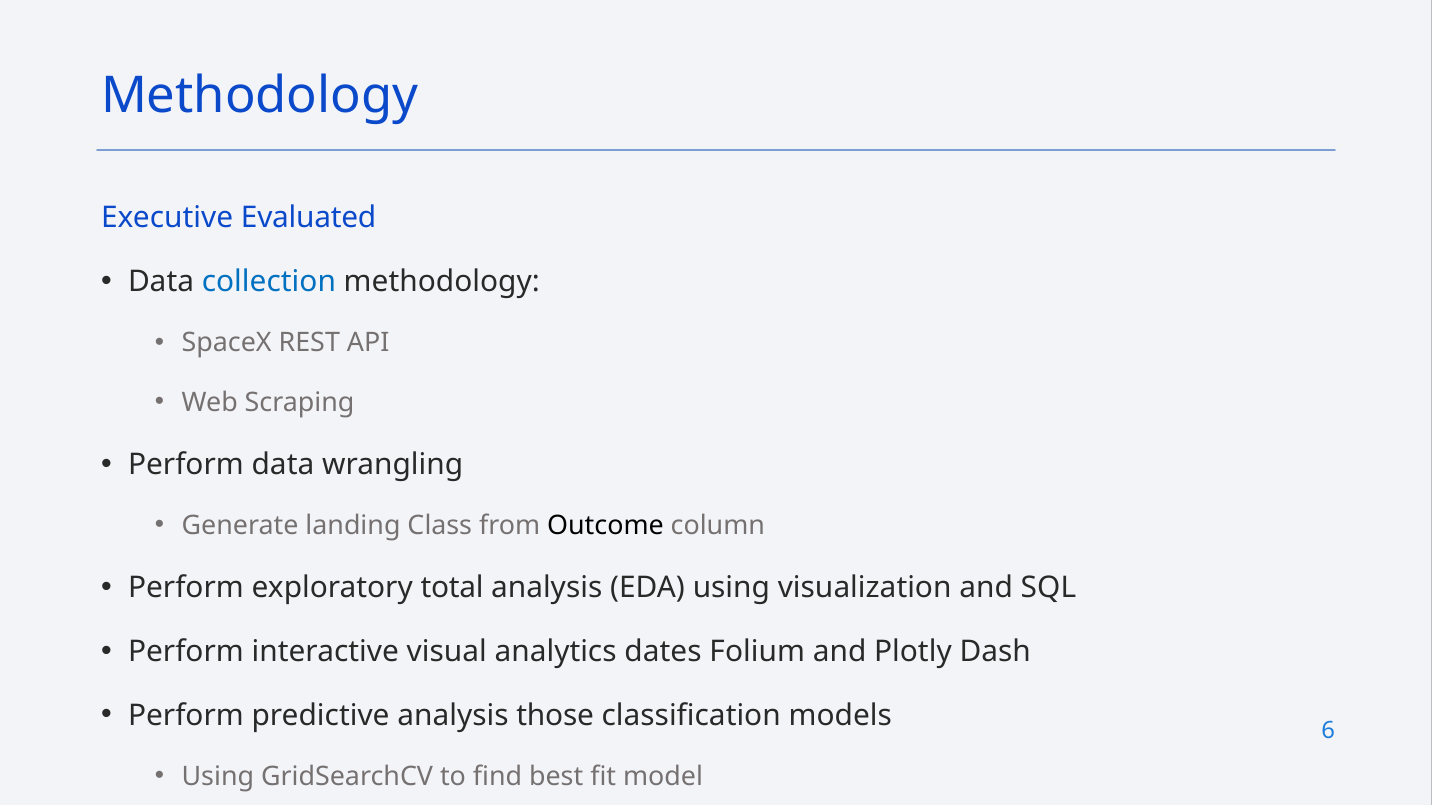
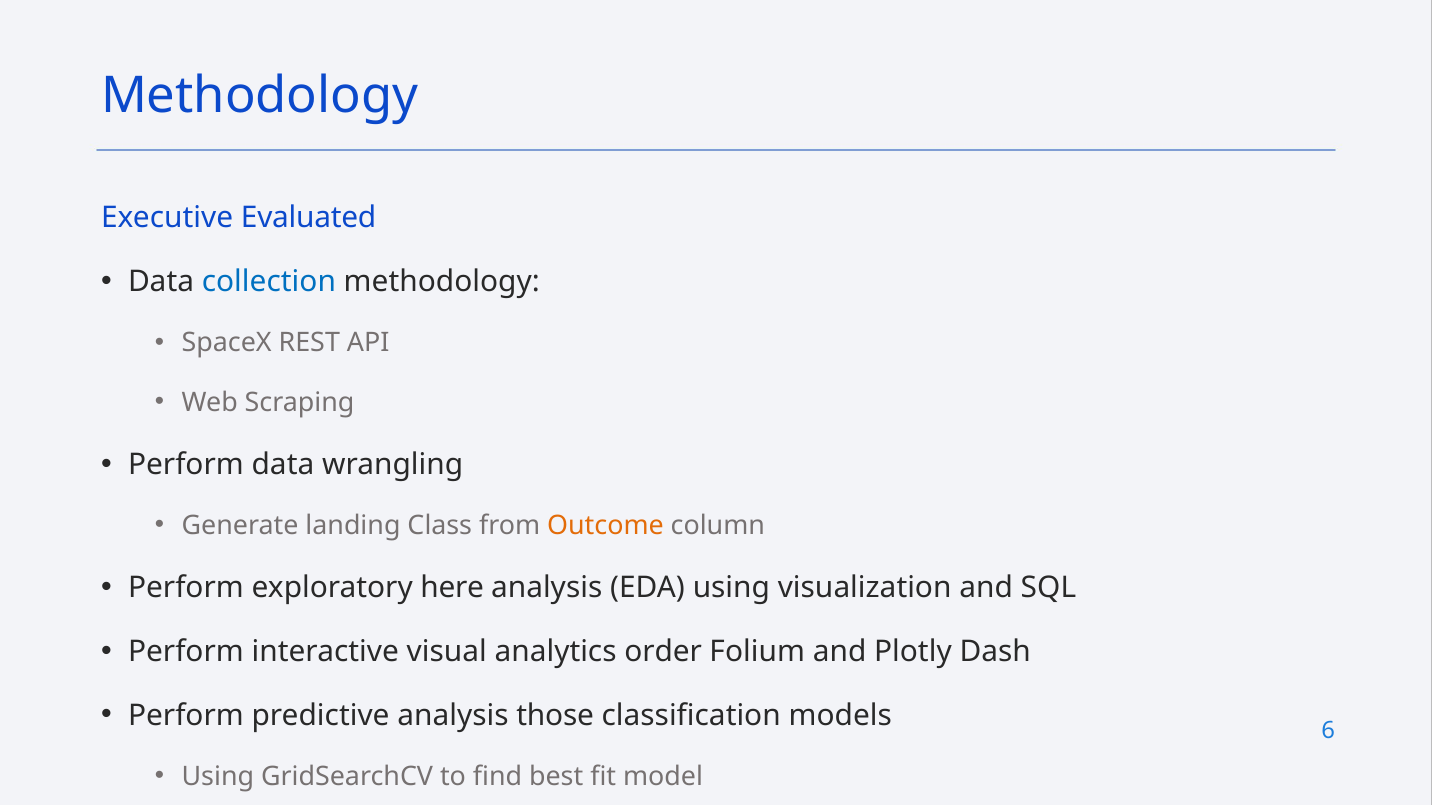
Outcome colour: black -> orange (605, 526)
total: total -> here (452, 588)
dates: dates -> order (663, 652)
